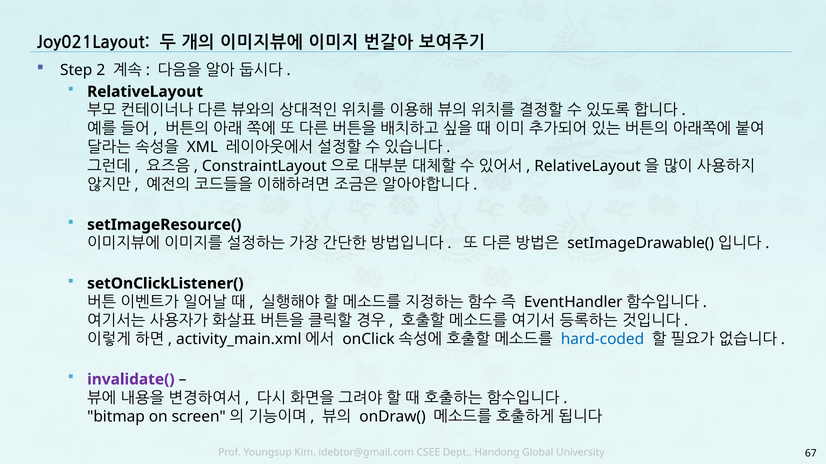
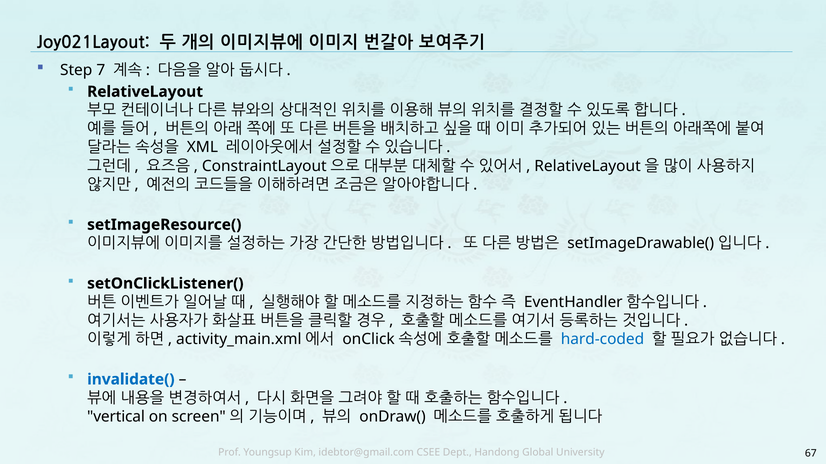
2: 2 -> 7 (101, 70)
invalidate( colour: purple -> blue (131, 380)
bitmap: bitmap -> vertical (116, 417)
